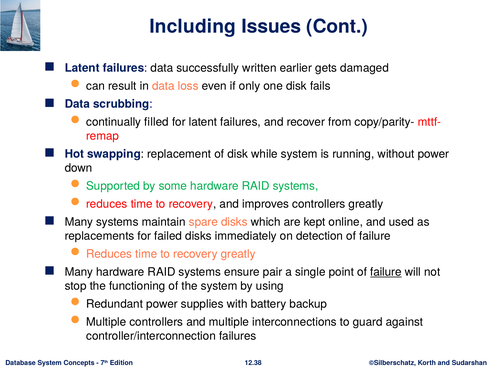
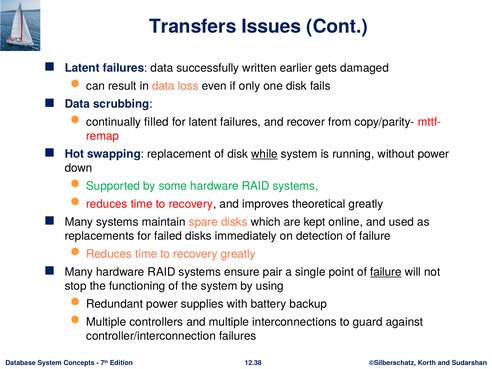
Including: Including -> Transfers (193, 26)
while underline: none -> present (264, 154)
improves controllers: controllers -> theoretical (319, 204)
